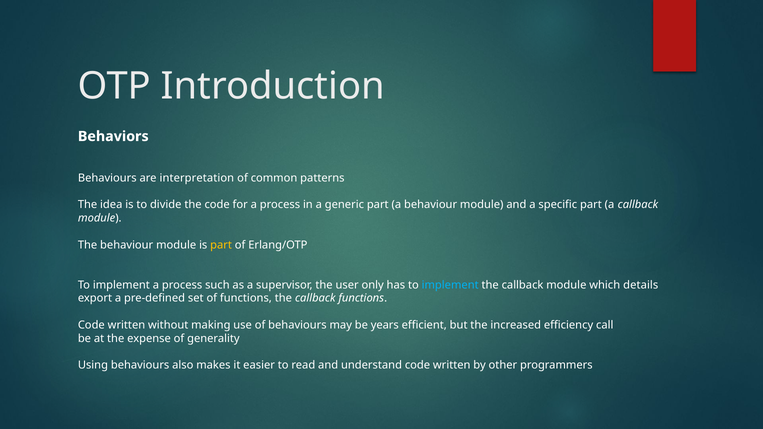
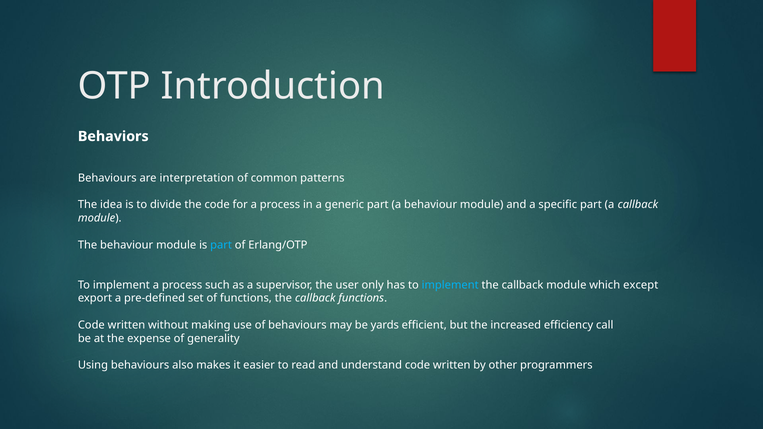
part colour: yellow -> light blue (221, 245)
details: details -> except (641, 285)
years: years -> yards (385, 325)
